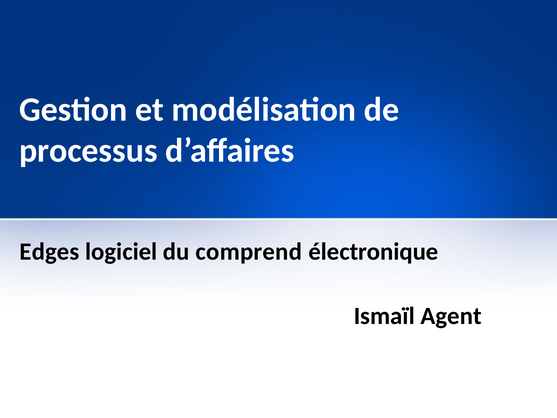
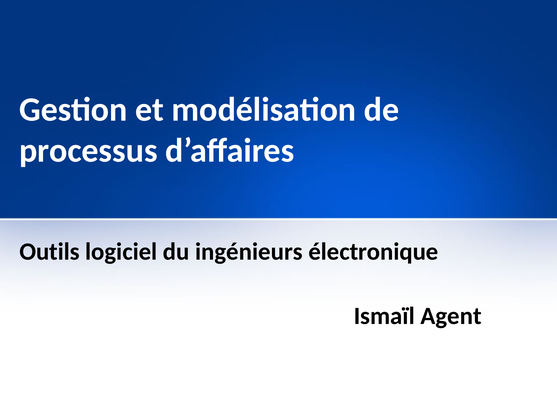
Edges: Edges -> Outils (50, 251)
comprend: comprend -> ingénieurs (249, 251)
